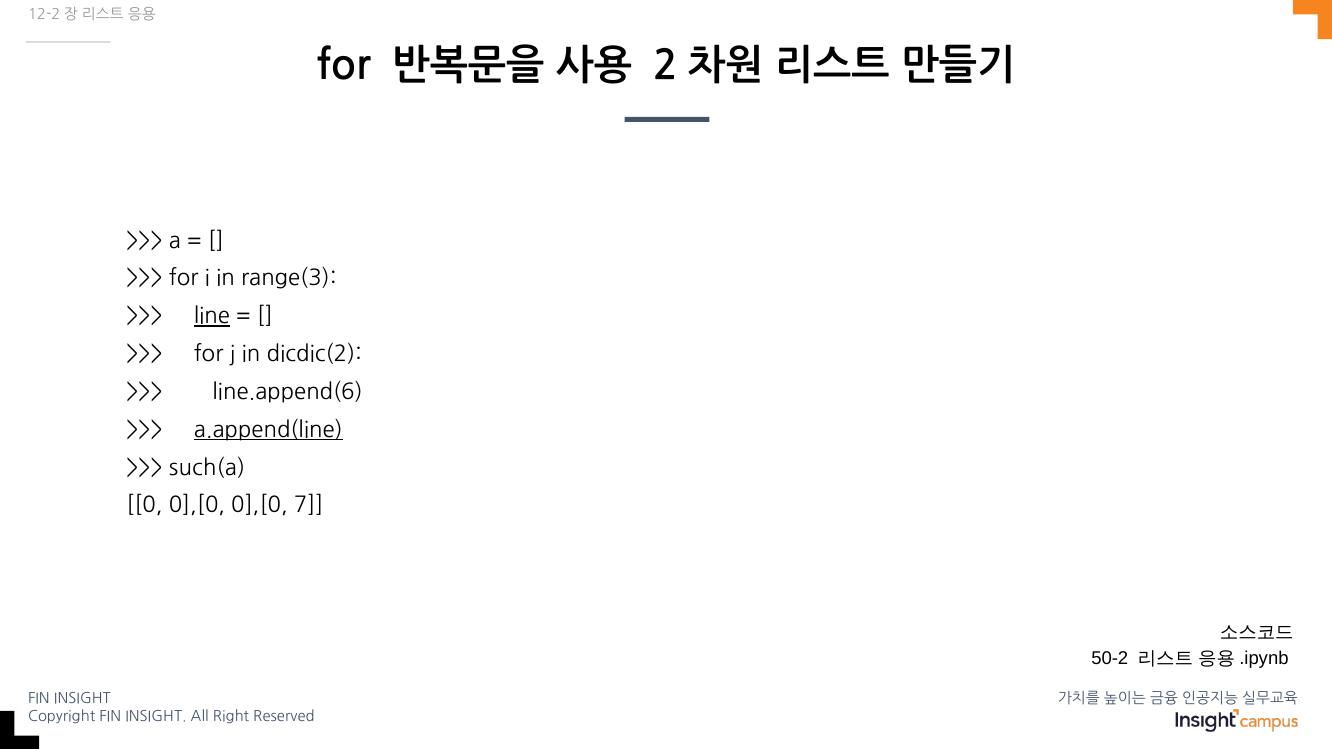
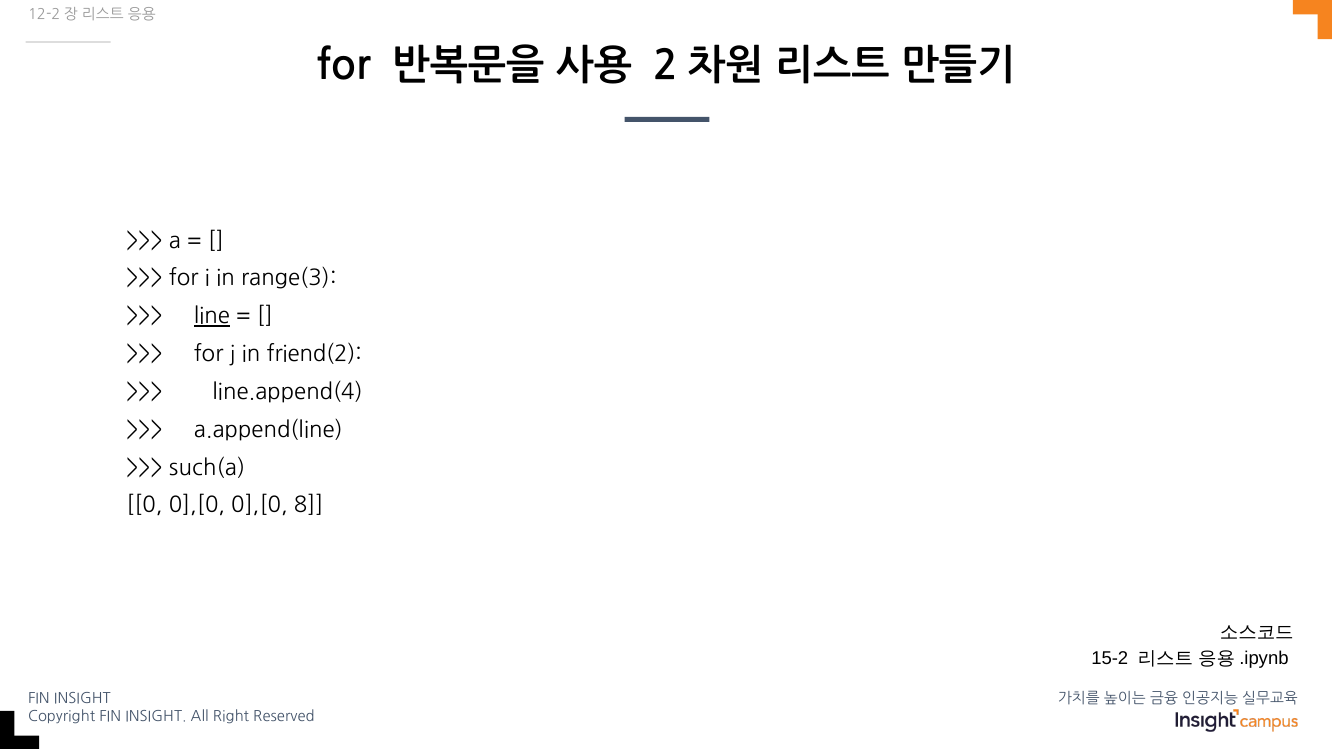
dicdic(2: dicdic(2 -> friend(2 (314, 354)
line.append(6: line.append(6 -> line.append(4 (288, 392)
a.append(line underline: present -> none (268, 430)
7: 7 -> 8 (309, 506)
50-2: 50-2 -> 15-2 (1110, 658)
